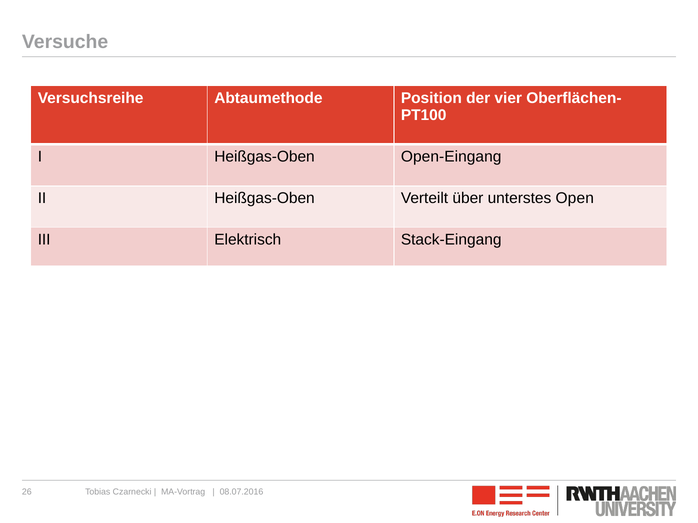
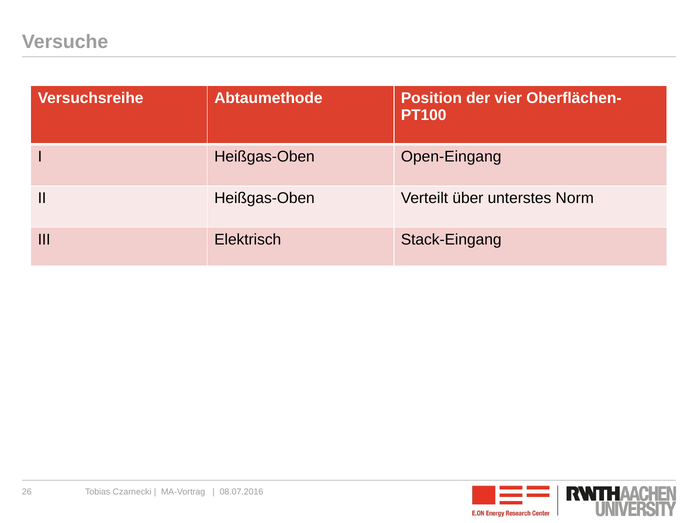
Open: Open -> Norm (575, 198)
